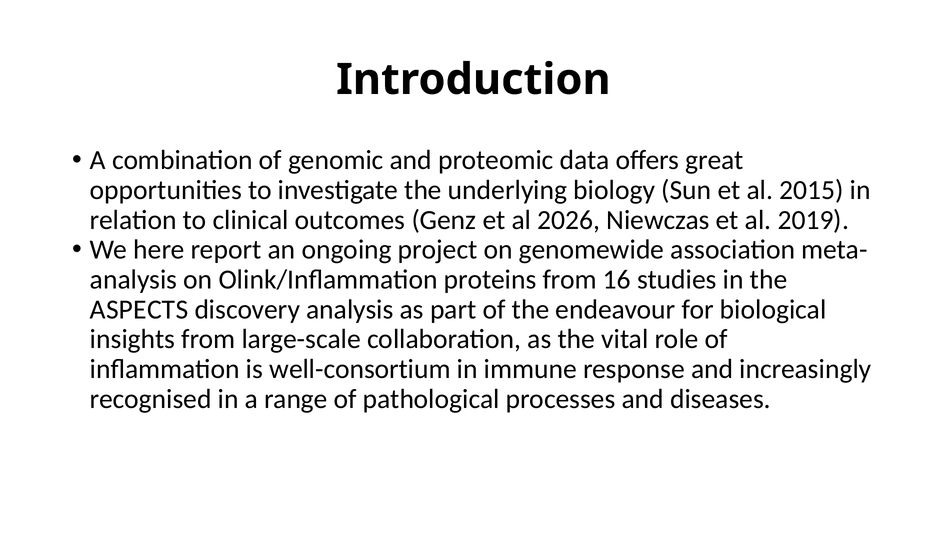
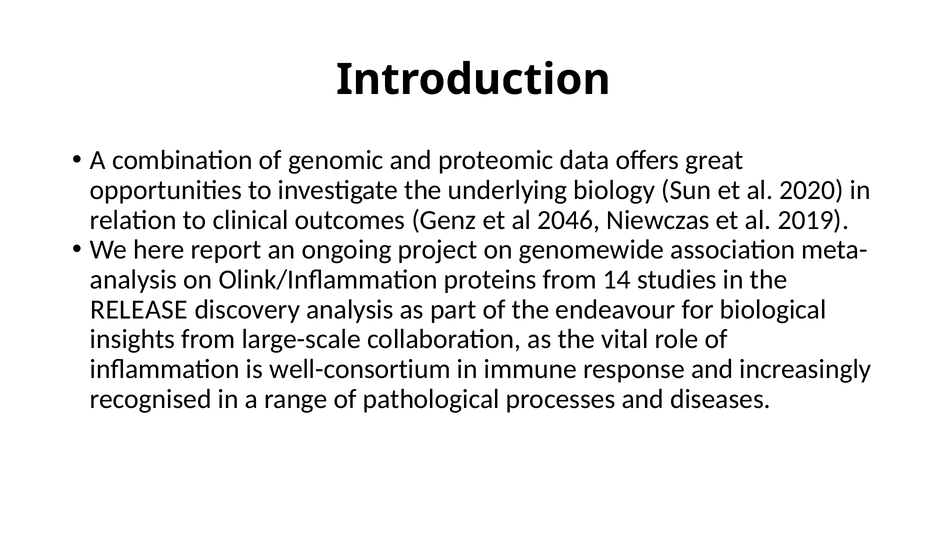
2015: 2015 -> 2020 (811, 190)
2026: 2026 -> 2046 (569, 220)
16: 16 -> 14 (617, 279)
ASPECTS: ASPECTS -> RELEASE (139, 309)
